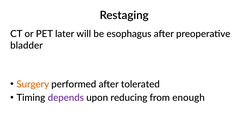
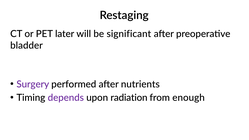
esophagus: esophagus -> significant (129, 34)
Surgery colour: orange -> purple (33, 84)
tolerated: tolerated -> nutrients (140, 84)
reducing: reducing -> radiation (129, 98)
